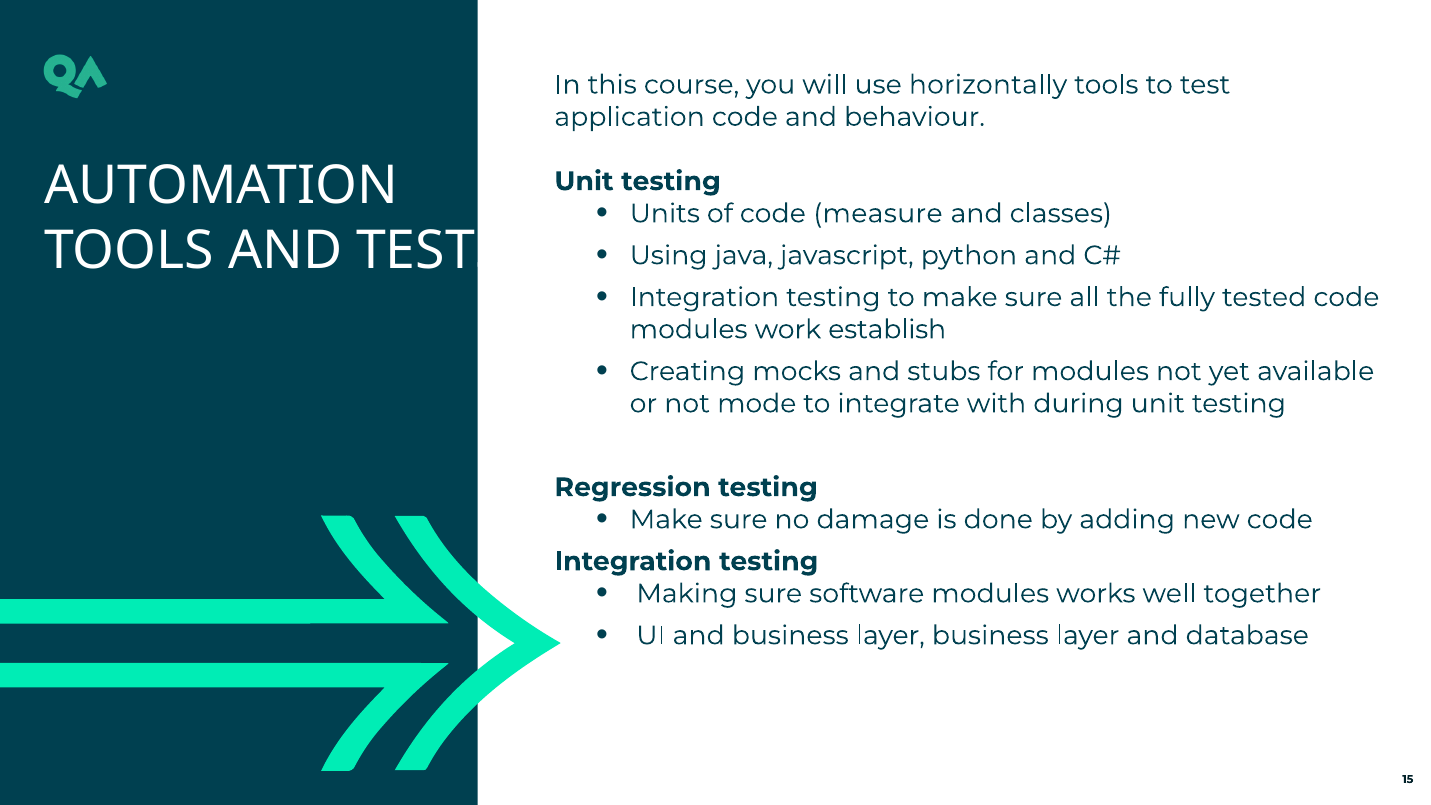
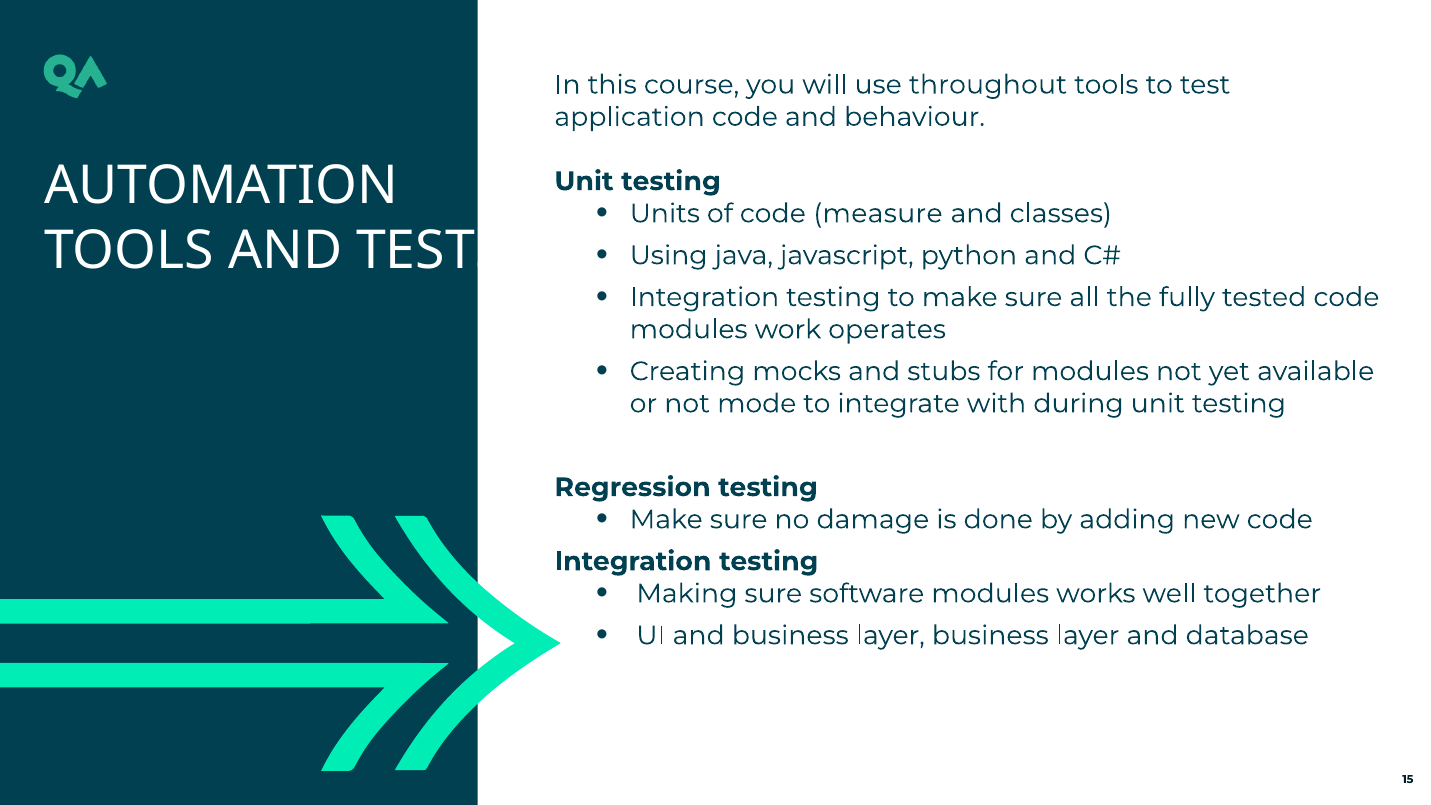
horizontally: horizontally -> throughout (988, 85)
establish: establish -> operates (887, 329)
